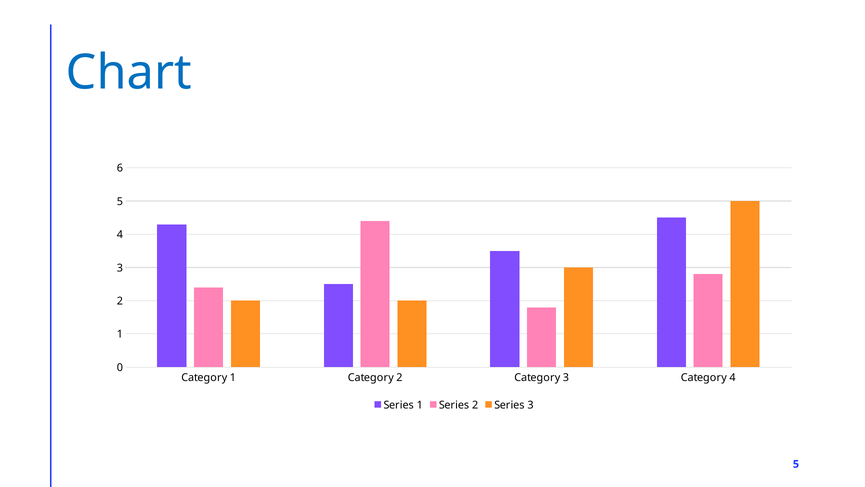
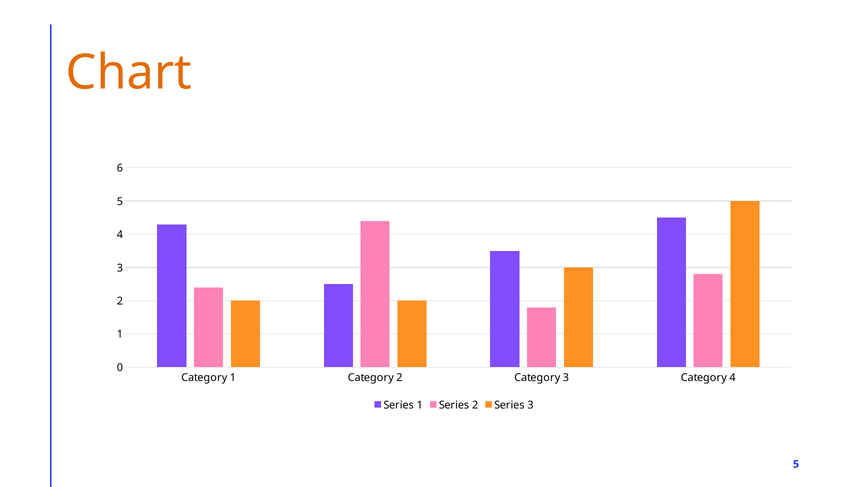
Chart colour: blue -> orange (129, 73)
